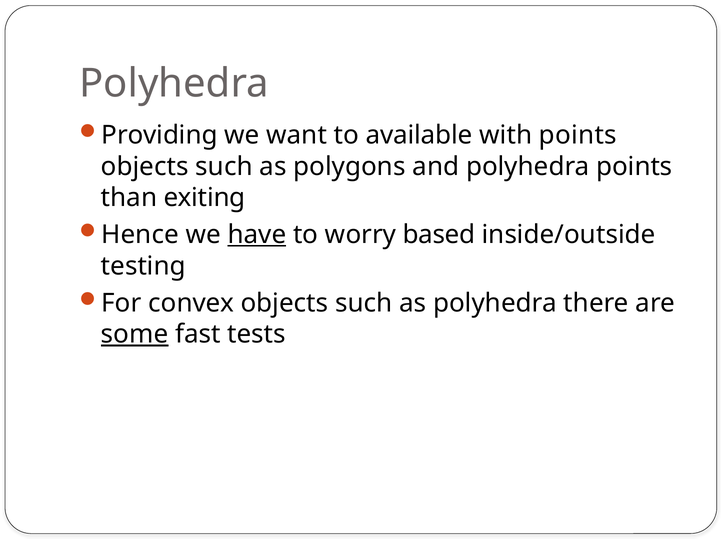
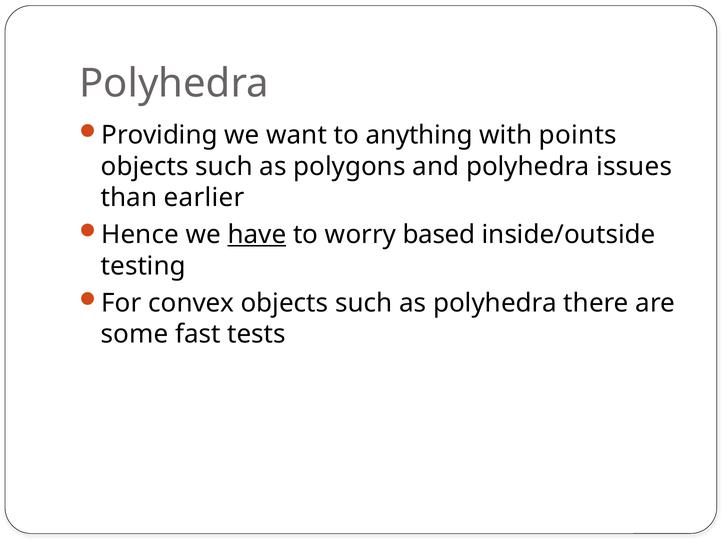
available: available -> anything (419, 135)
polyhedra points: points -> issues (634, 167)
exiting: exiting -> earlier (204, 198)
some underline: present -> none (135, 335)
